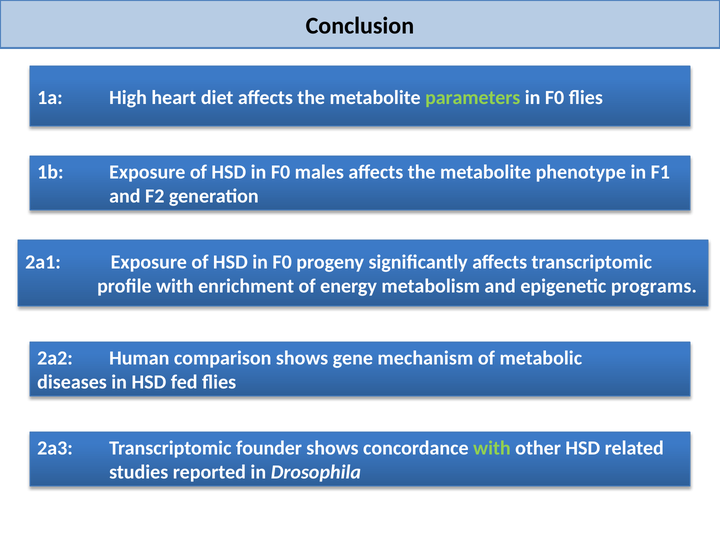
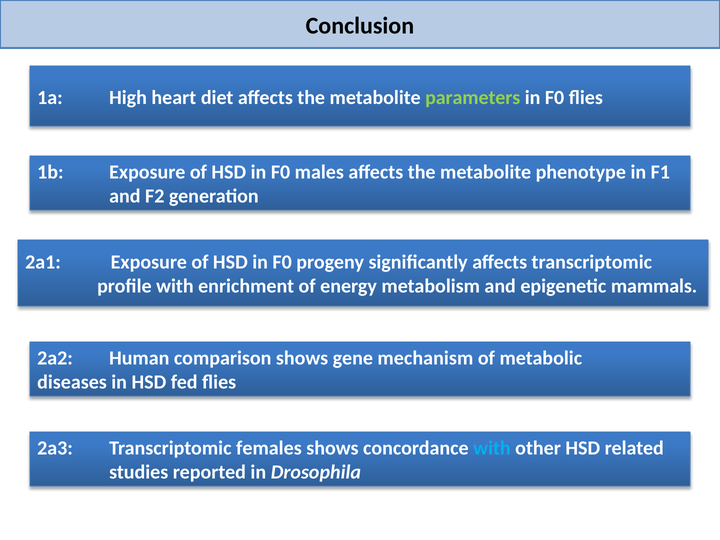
programs: programs -> mammals (654, 286)
founder: founder -> females (269, 448)
with colour: light green -> light blue (492, 448)
